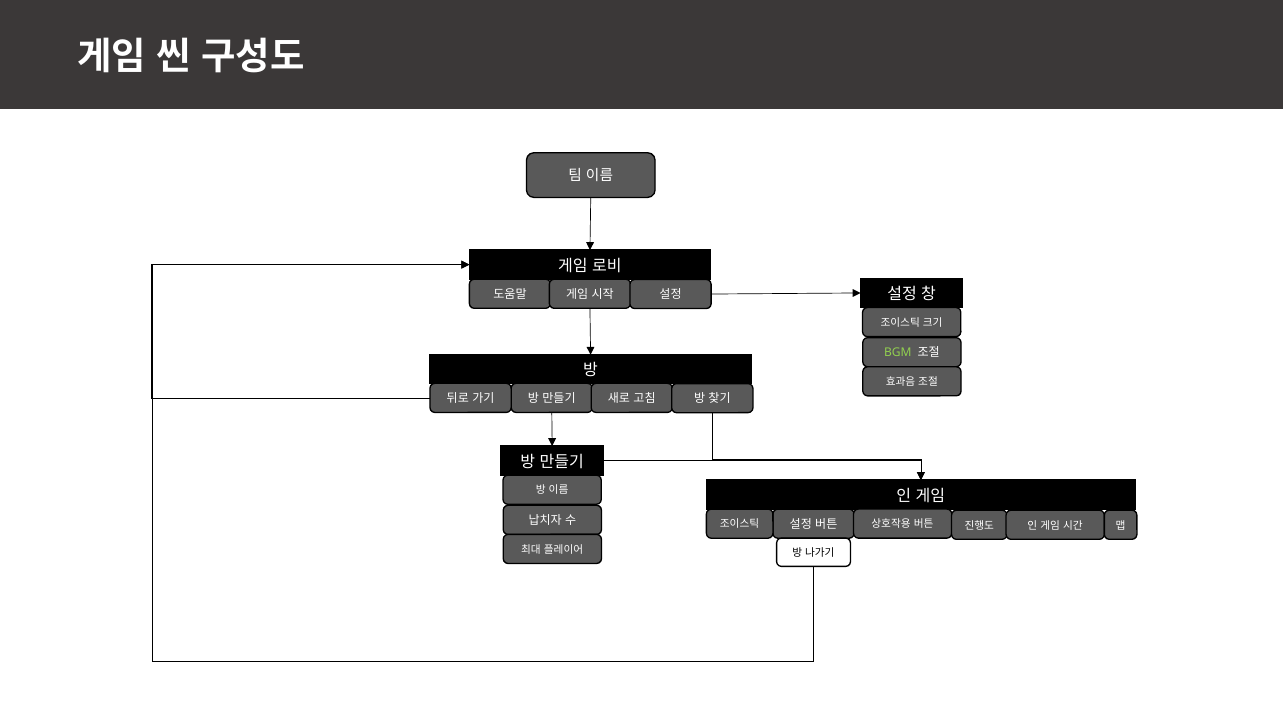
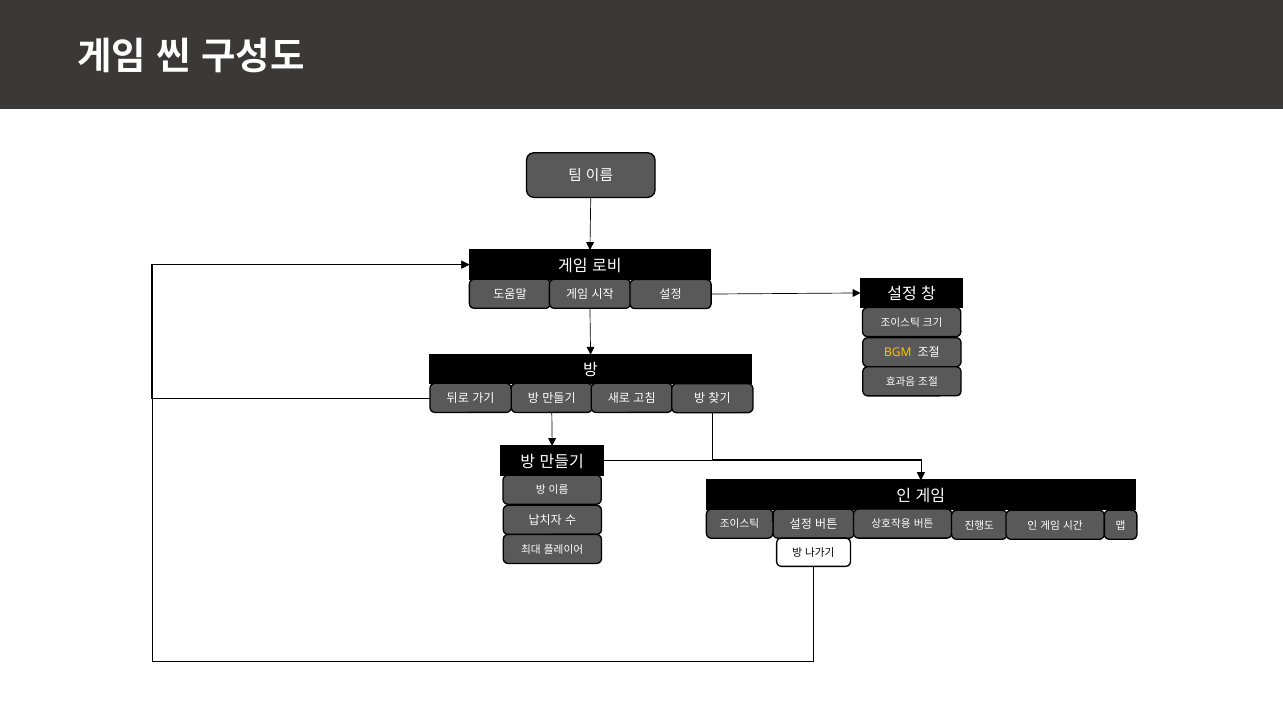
BGM colour: light green -> yellow (898, 353)
